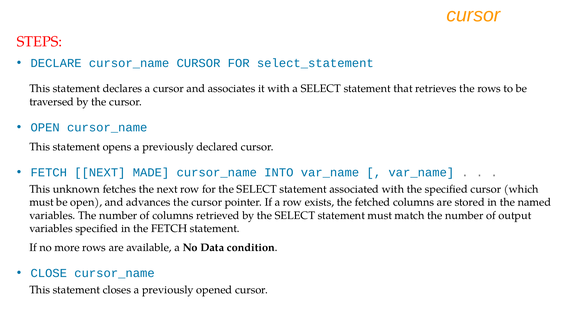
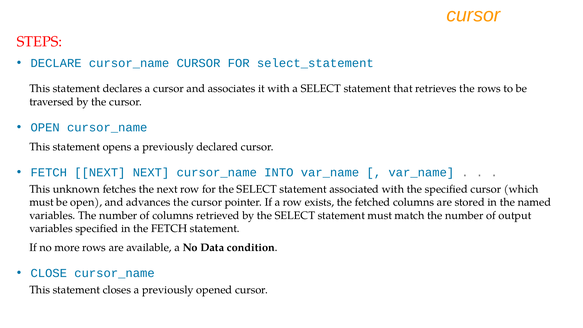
NEXT MADE: MADE -> NEXT (151, 173)
